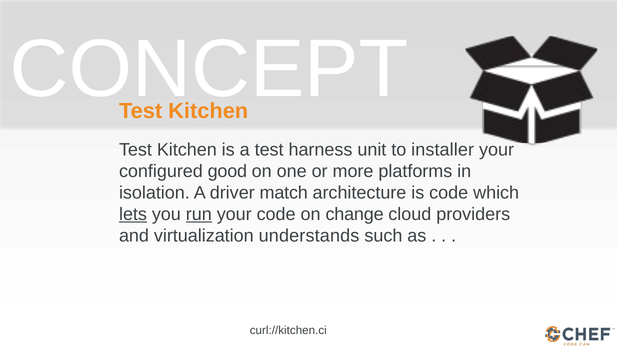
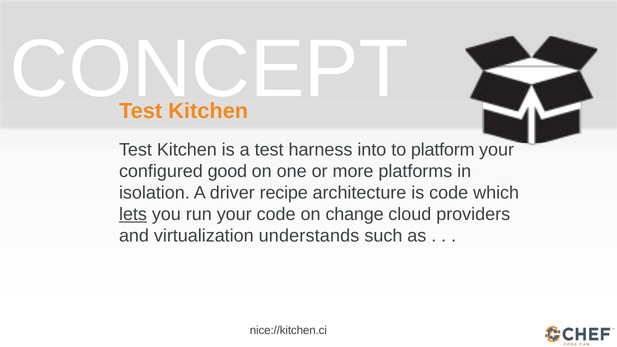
unit: unit -> into (372, 150)
installer: installer -> platform (443, 150)
match: match -> recipe (284, 193)
run underline: present -> none (199, 214)
curl://kitchen.ci: curl://kitchen.ci -> nice://kitchen.ci (288, 331)
